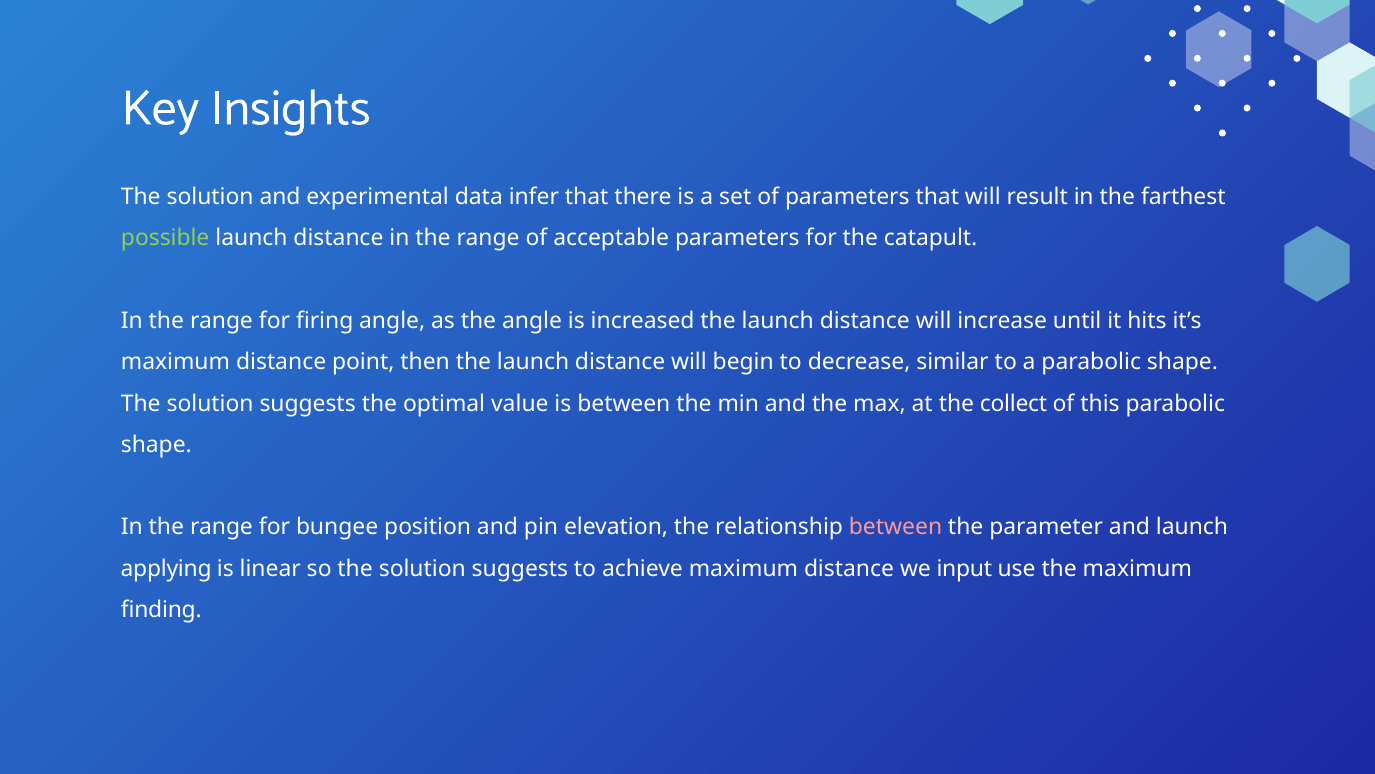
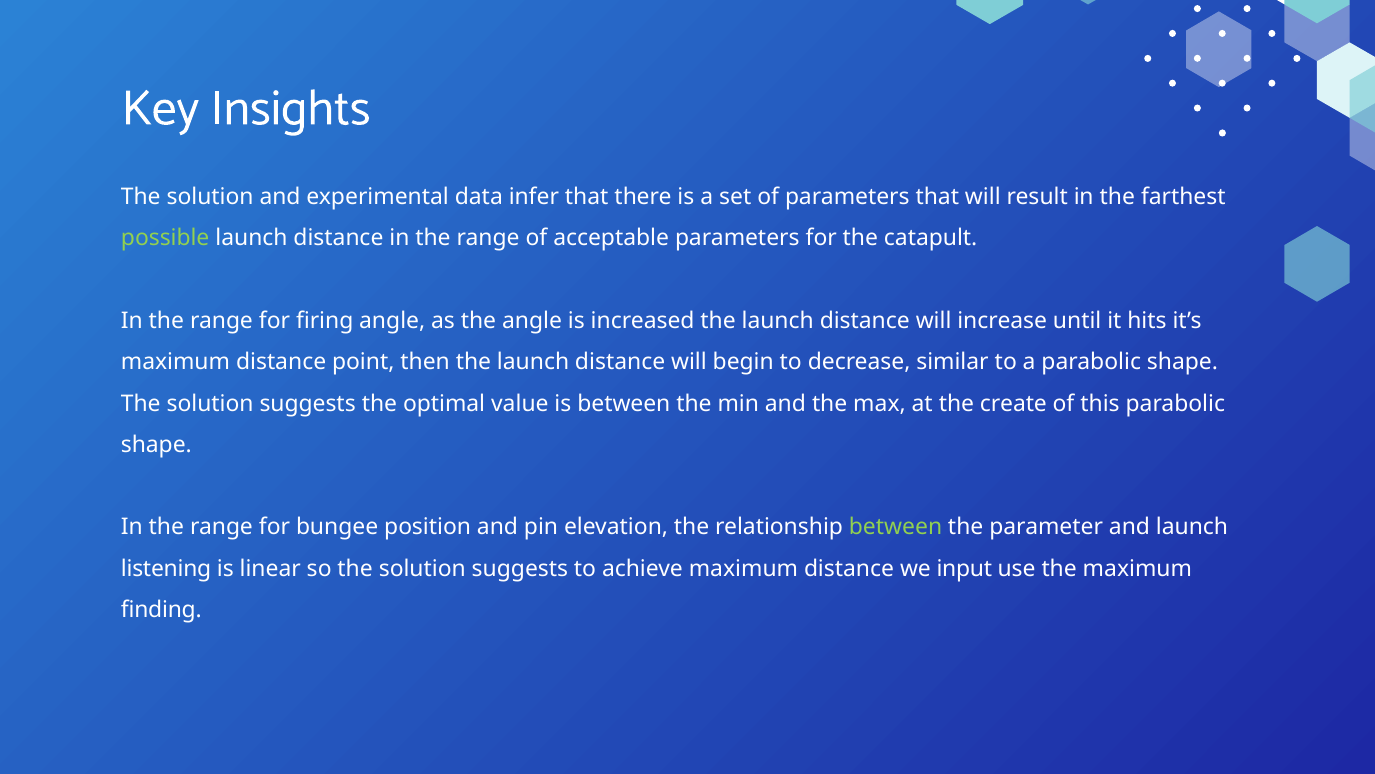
collect: collect -> create (1013, 403)
between colour: pink -> light green (896, 527)
applying: applying -> listening (166, 568)
